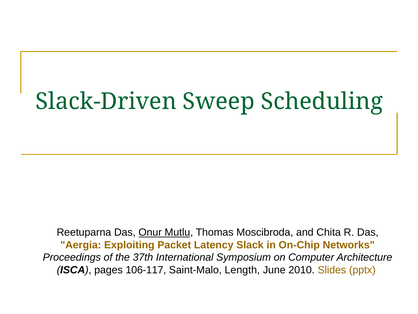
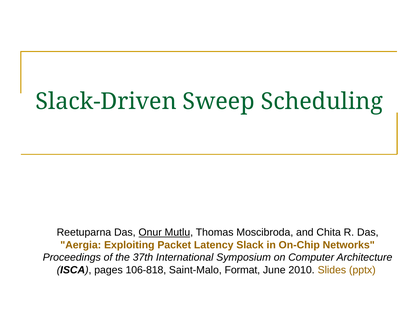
106-117: 106-117 -> 106-818 (146, 270)
Length: Length -> Format (242, 270)
